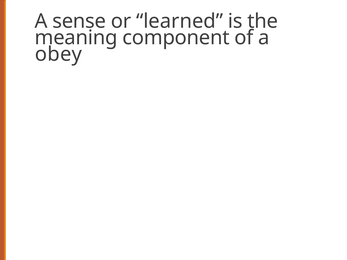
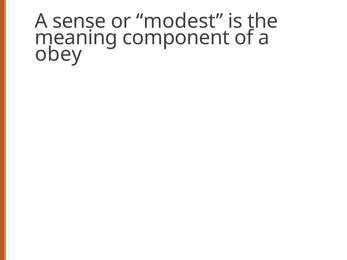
learned: learned -> modest (180, 21)
